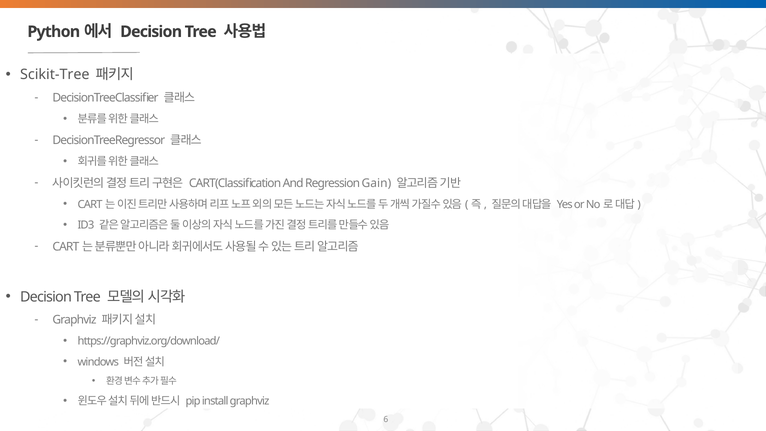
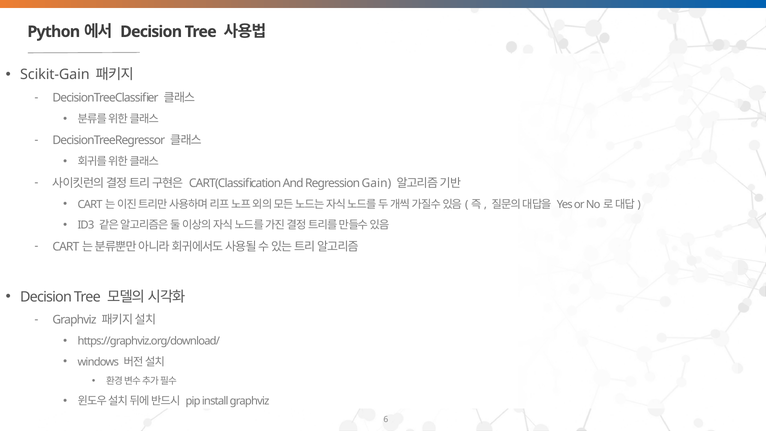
Scikit-Tree: Scikit-Tree -> Scikit-Gain (55, 75)
